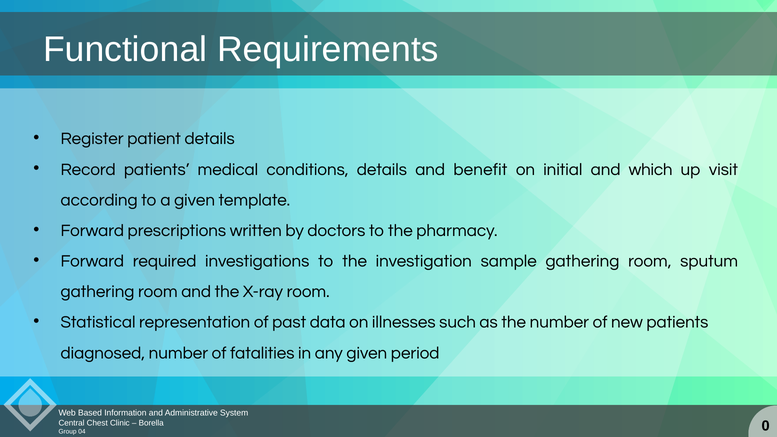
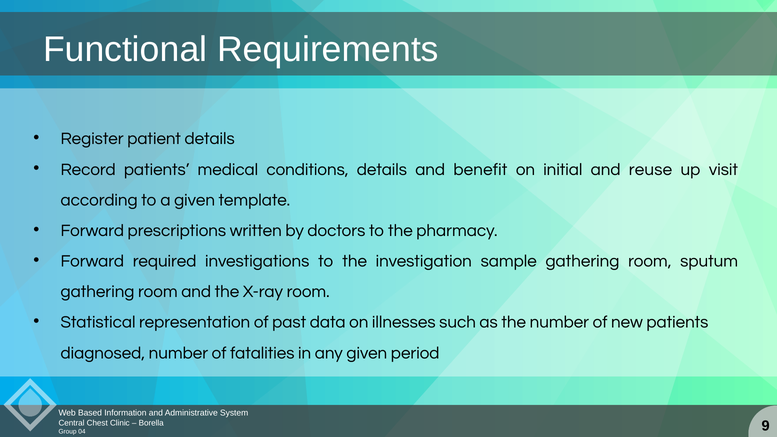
which: which -> reuse (650, 169)
0: 0 -> 9 (766, 426)
